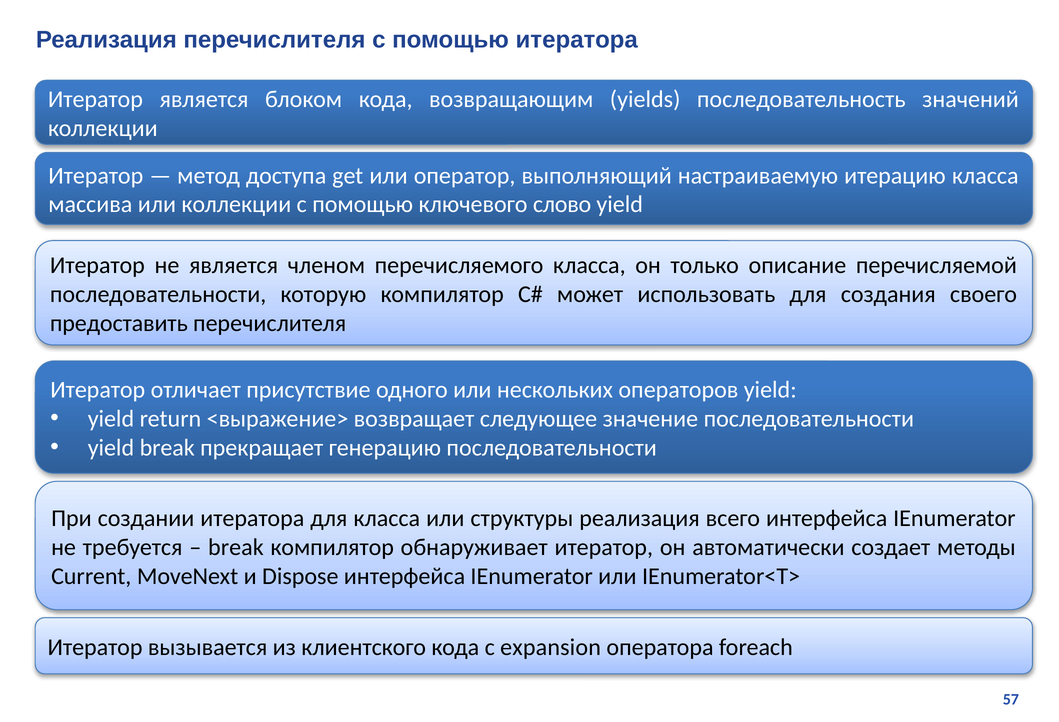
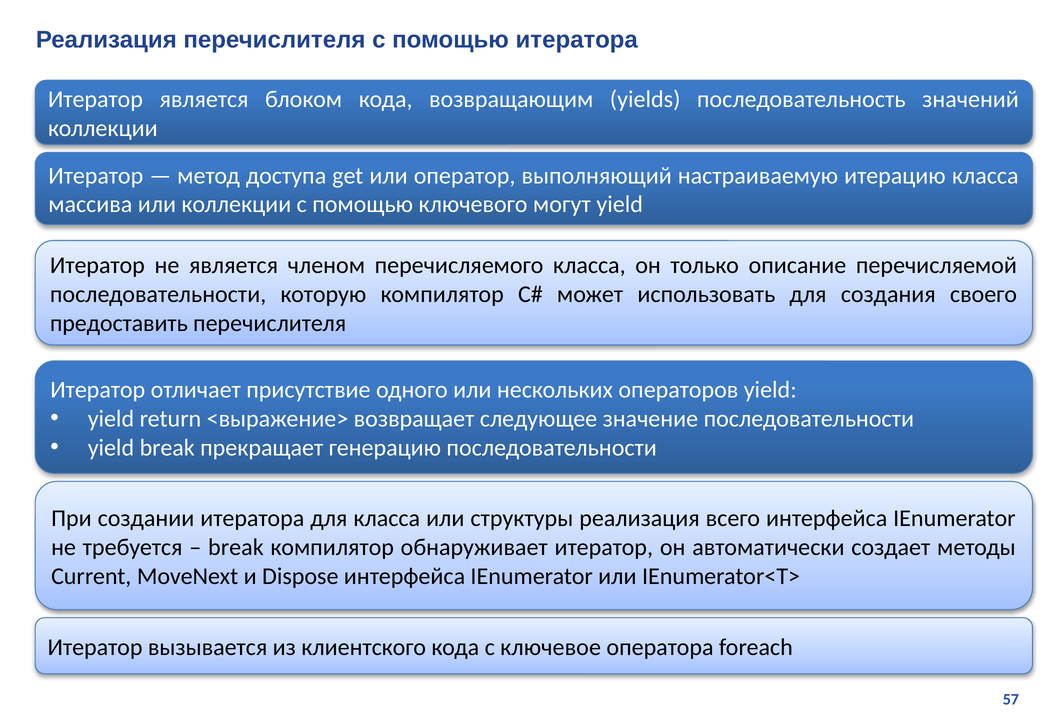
слово: слово -> могут (562, 205)
expansion: expansion -> ключевое (551, 647)
